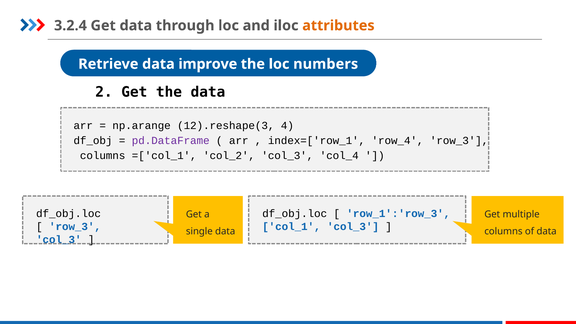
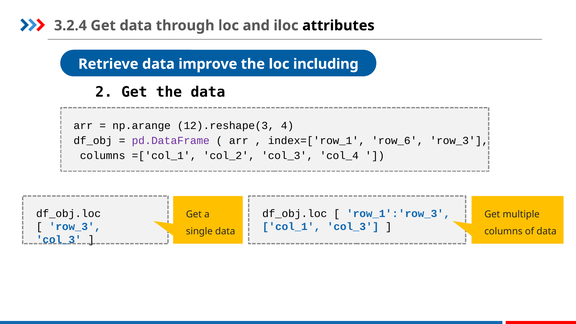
attributes colour: orange -> black (338, 26)
numbers: numbers -> including (326, 64)
row_4: row_4 -> row_6 (398, 141)
